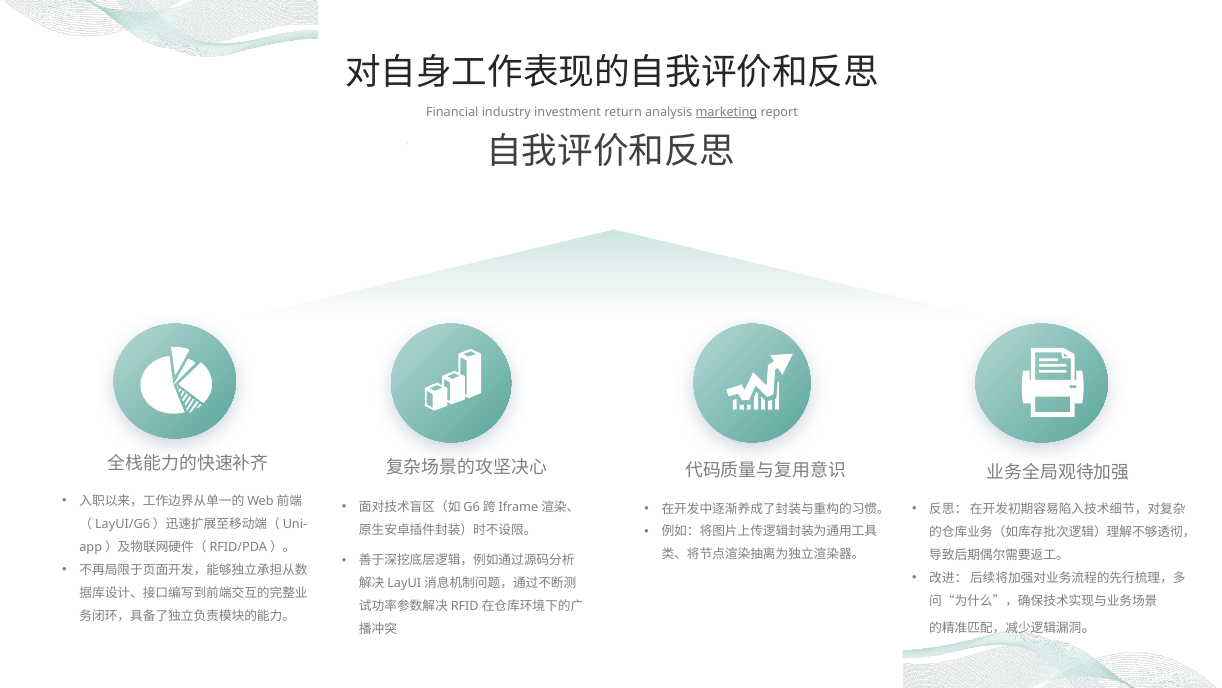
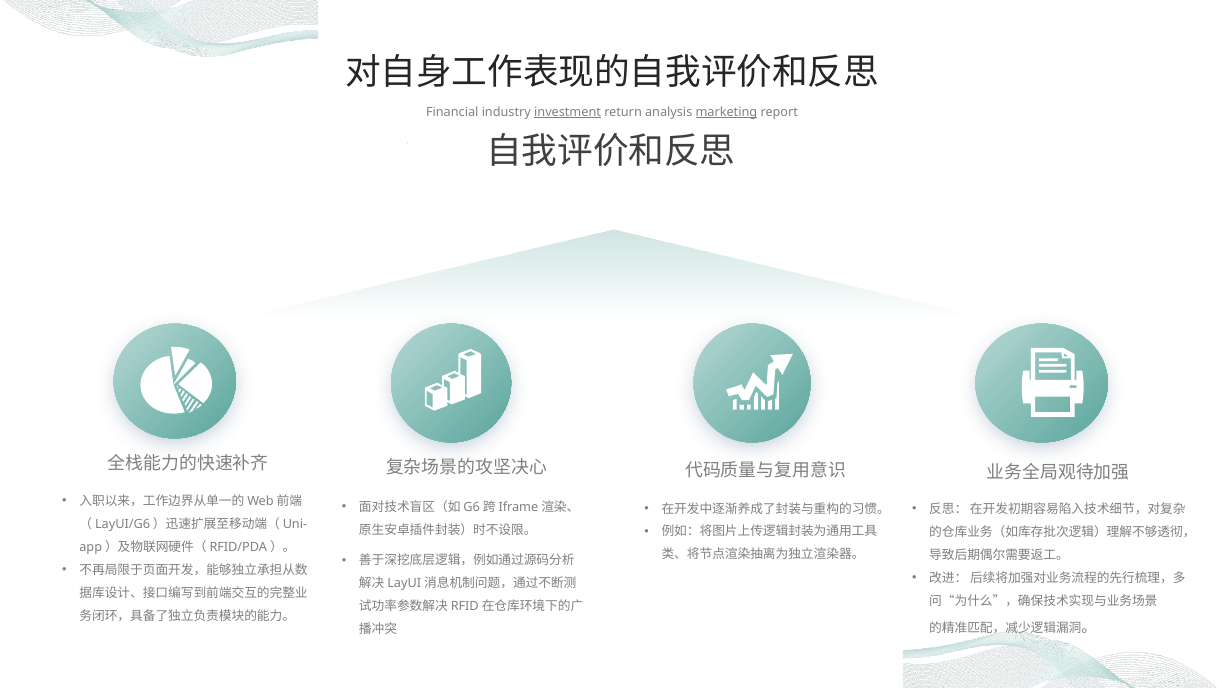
investment underline: none -> present (568, 112)
